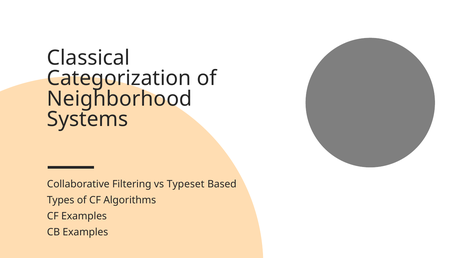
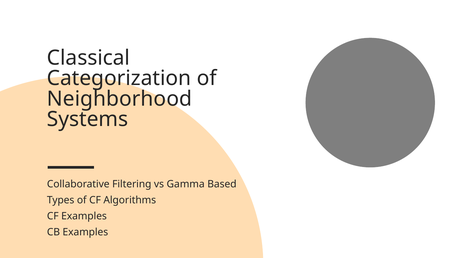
Typeset: Typeset -> Gamma (186, 184)
